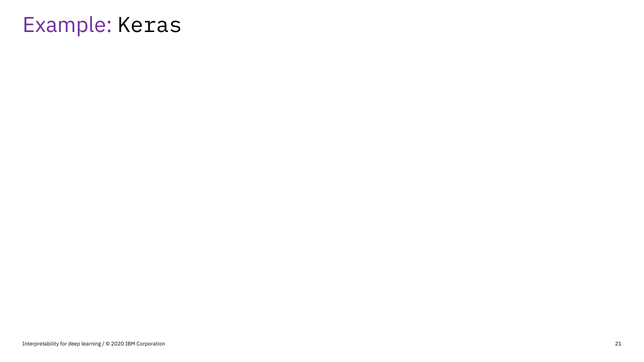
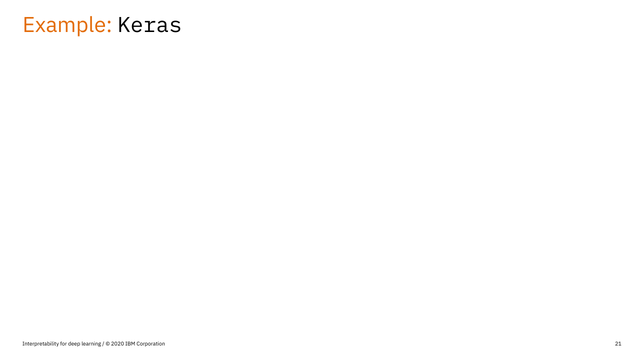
Example colour: purple -> orange (67, 25)
